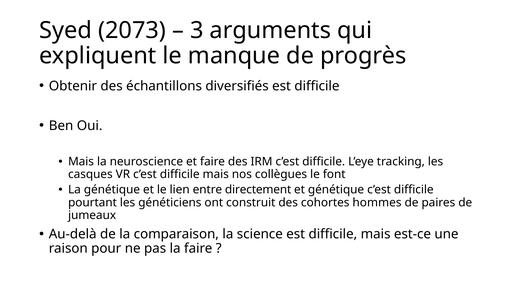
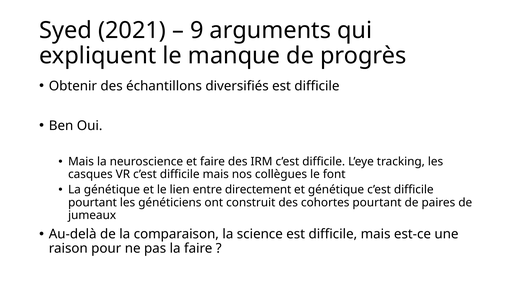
2073: 2073 -> 2021 (132, 30)
3: 3 -> 9 (197, 30)
cohortes hommes: hommes -> pourtant (377, 203)
